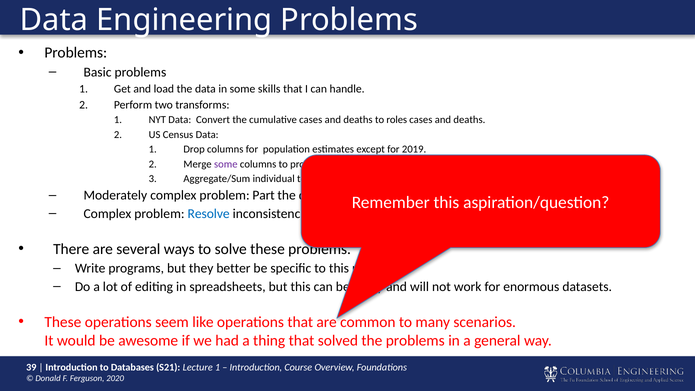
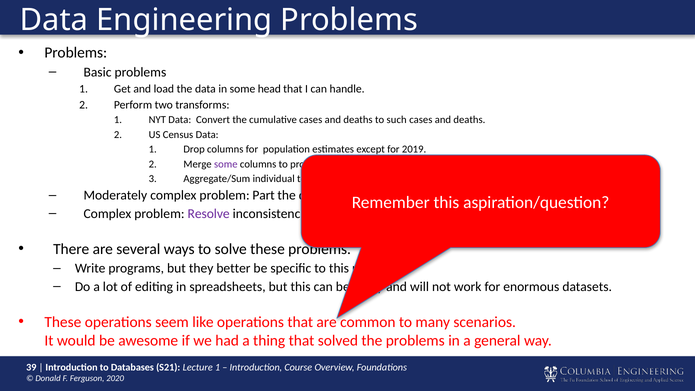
skills: skills -> head (269, 89)
roles: roles -> such (397, 120)
Resolve colour: blue -> purple (209, 214)
